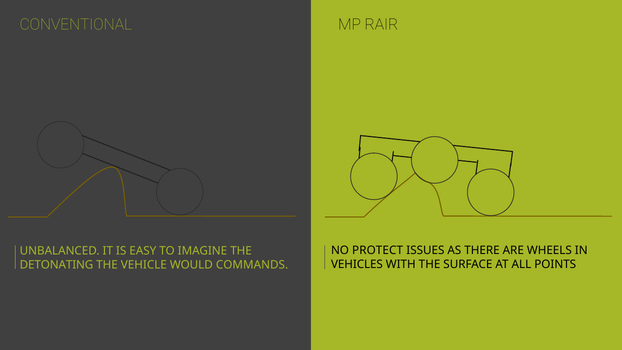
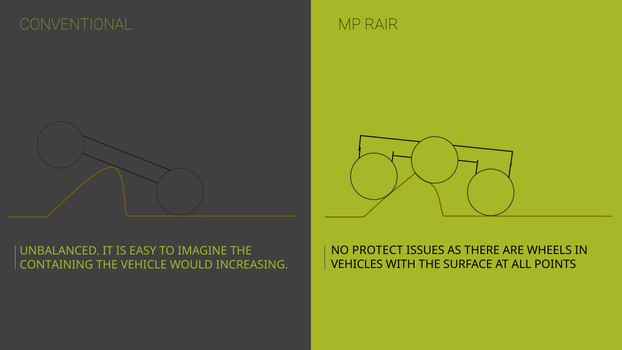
DETONATING: DETONATING -> CONTAINING (56, 265)
COMMANDS: COMMANDS -> INCREASING (252, 265)
